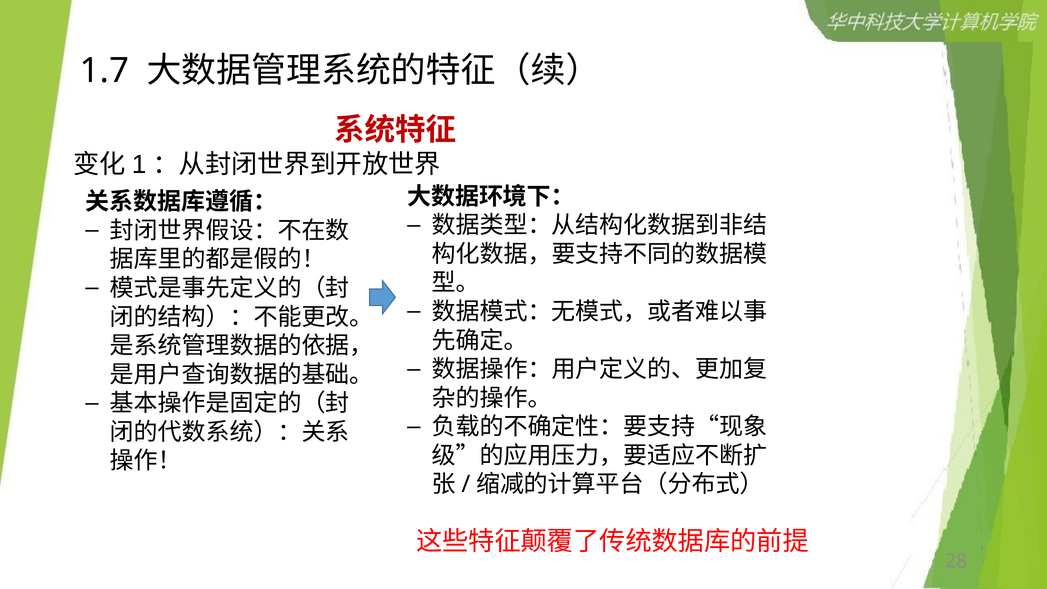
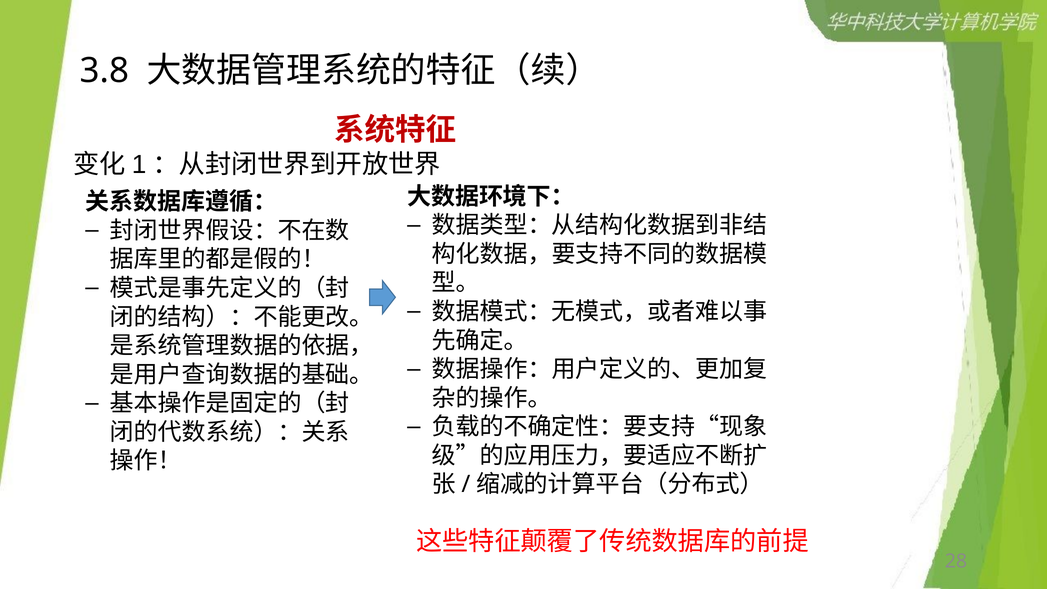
1.7: 1.7 -> 3.8 (104, 71)
